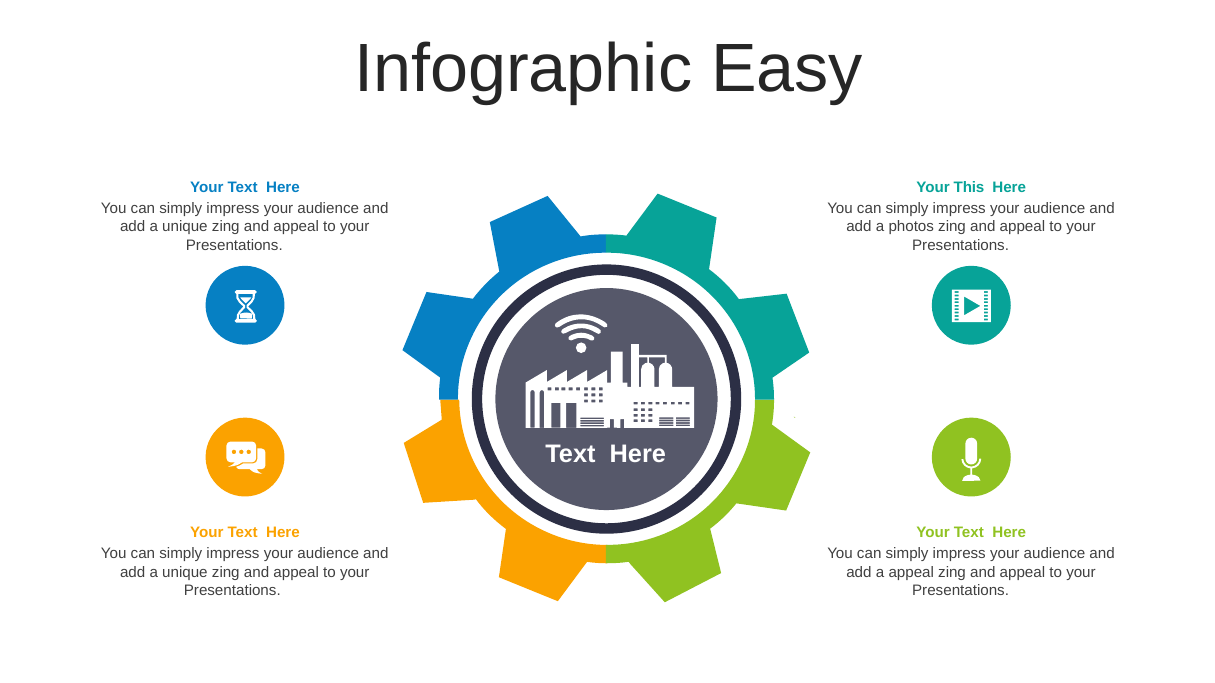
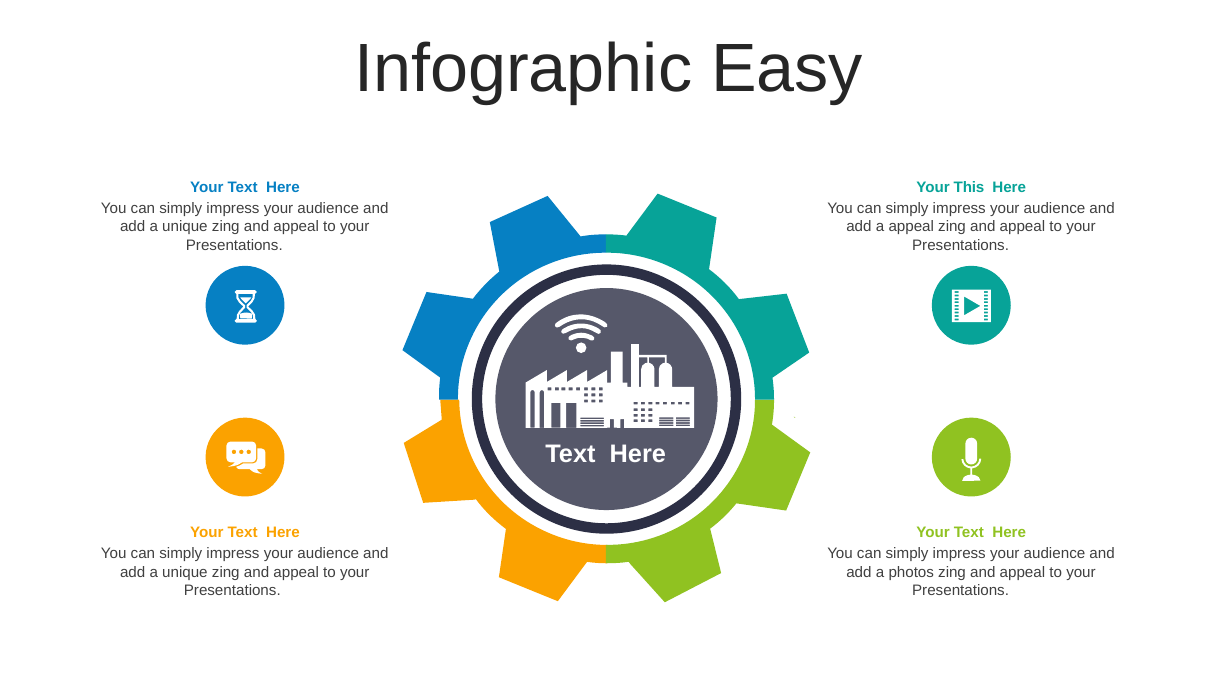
a photos: photos -> appeal (911, 227)
a appeal: appeal -> photos (911, 573)
